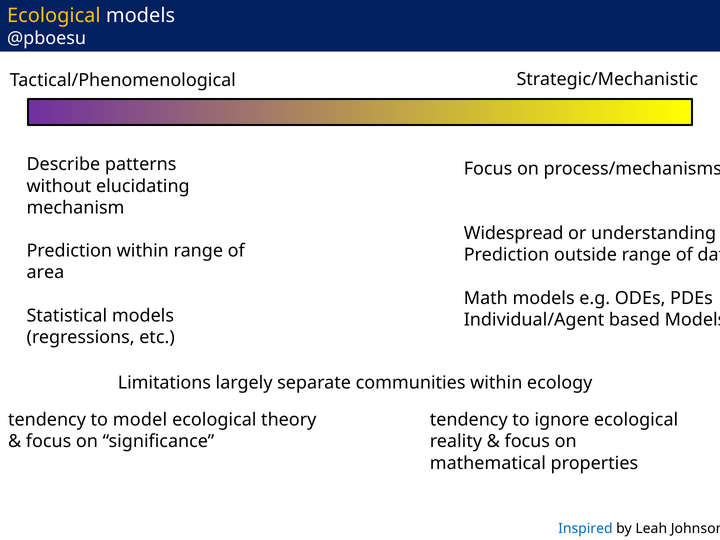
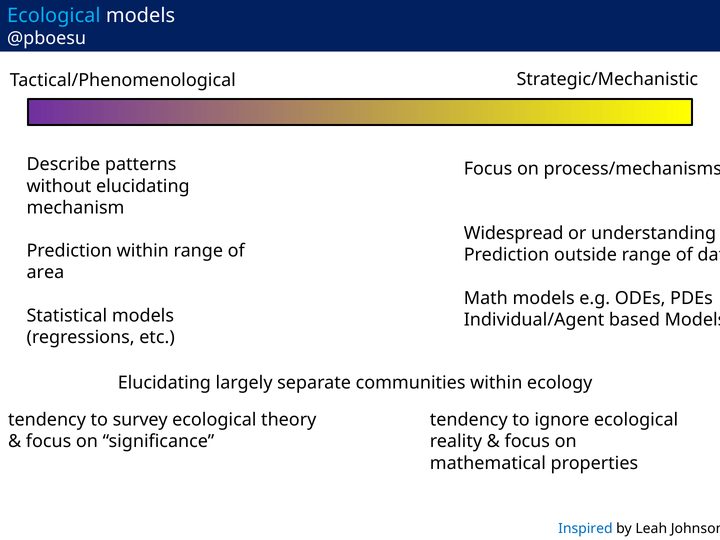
Ecological colour: yellow -> light blue (54, 16)
Limitations: Limitations -> Elucidating (164, 383)
model: model -> survey (140, 420)
